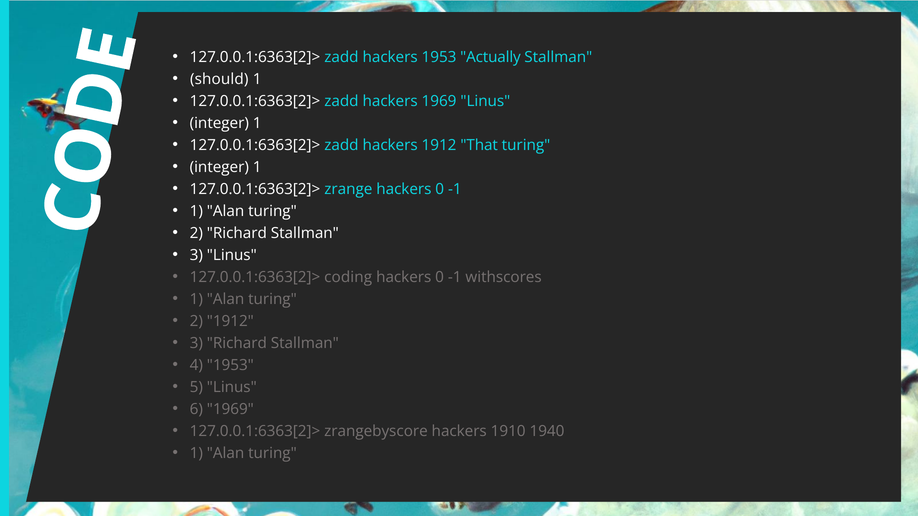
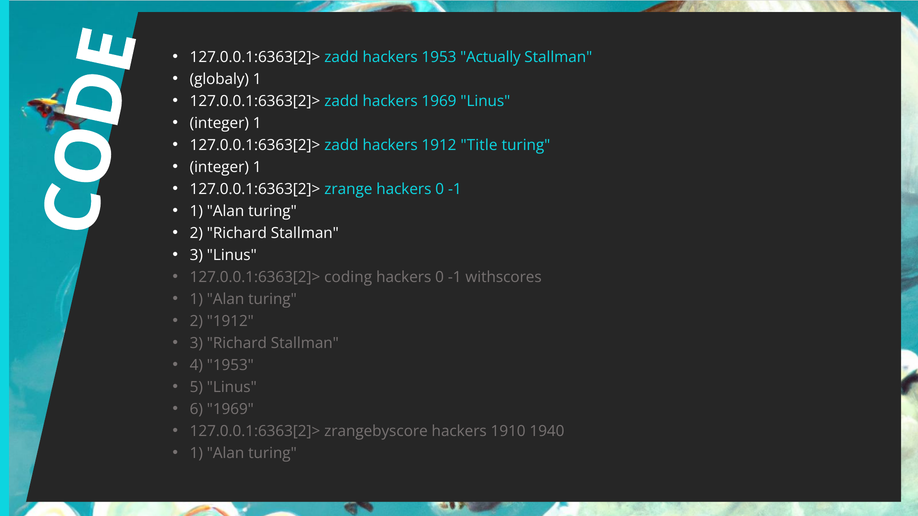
should: should -> globaly (219, 79)
That: That -> Title (479, 145)
